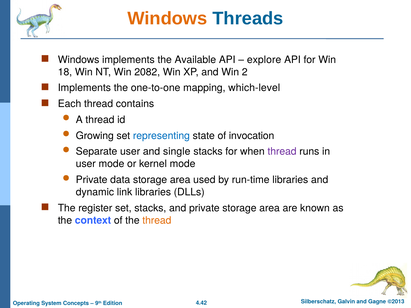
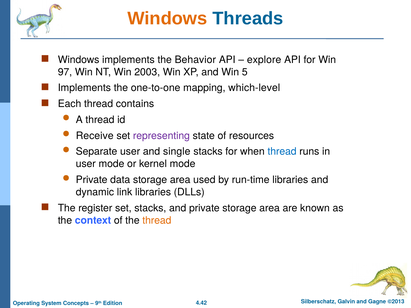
Available: Available -> Behavior (195, 60)
18: 18 -> 97 (65, 72)
2082: 2082 -> 2003 (147, 72)
2: 2 -> 5 (245, 72)
Growing: Growing -> Receive (95, 136)
representing colour: blue -> purple (161, 136)
invocation: invocation -> resources (252, 136)
thread colour: purple -> blue (282, 152)
